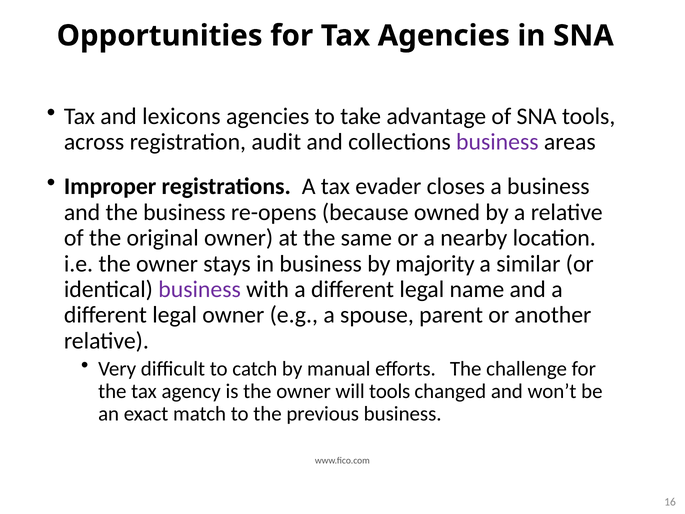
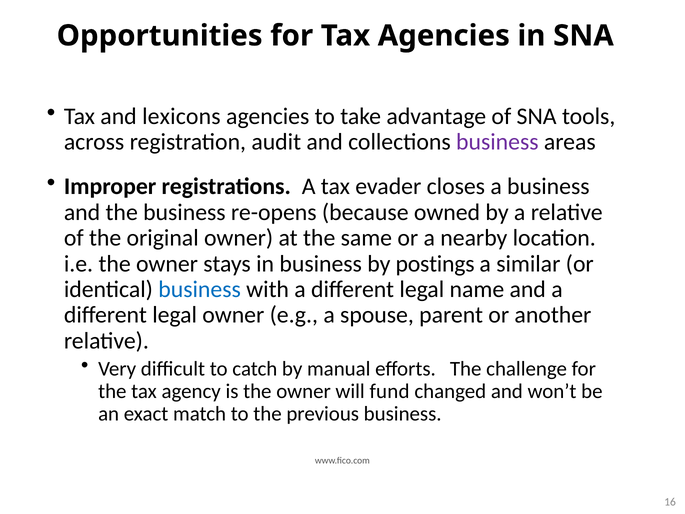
majority: majority -> postings (435, 264)
business colour: purple -> blue (200, 289)
will tools: tools -> fund (390, 391)
